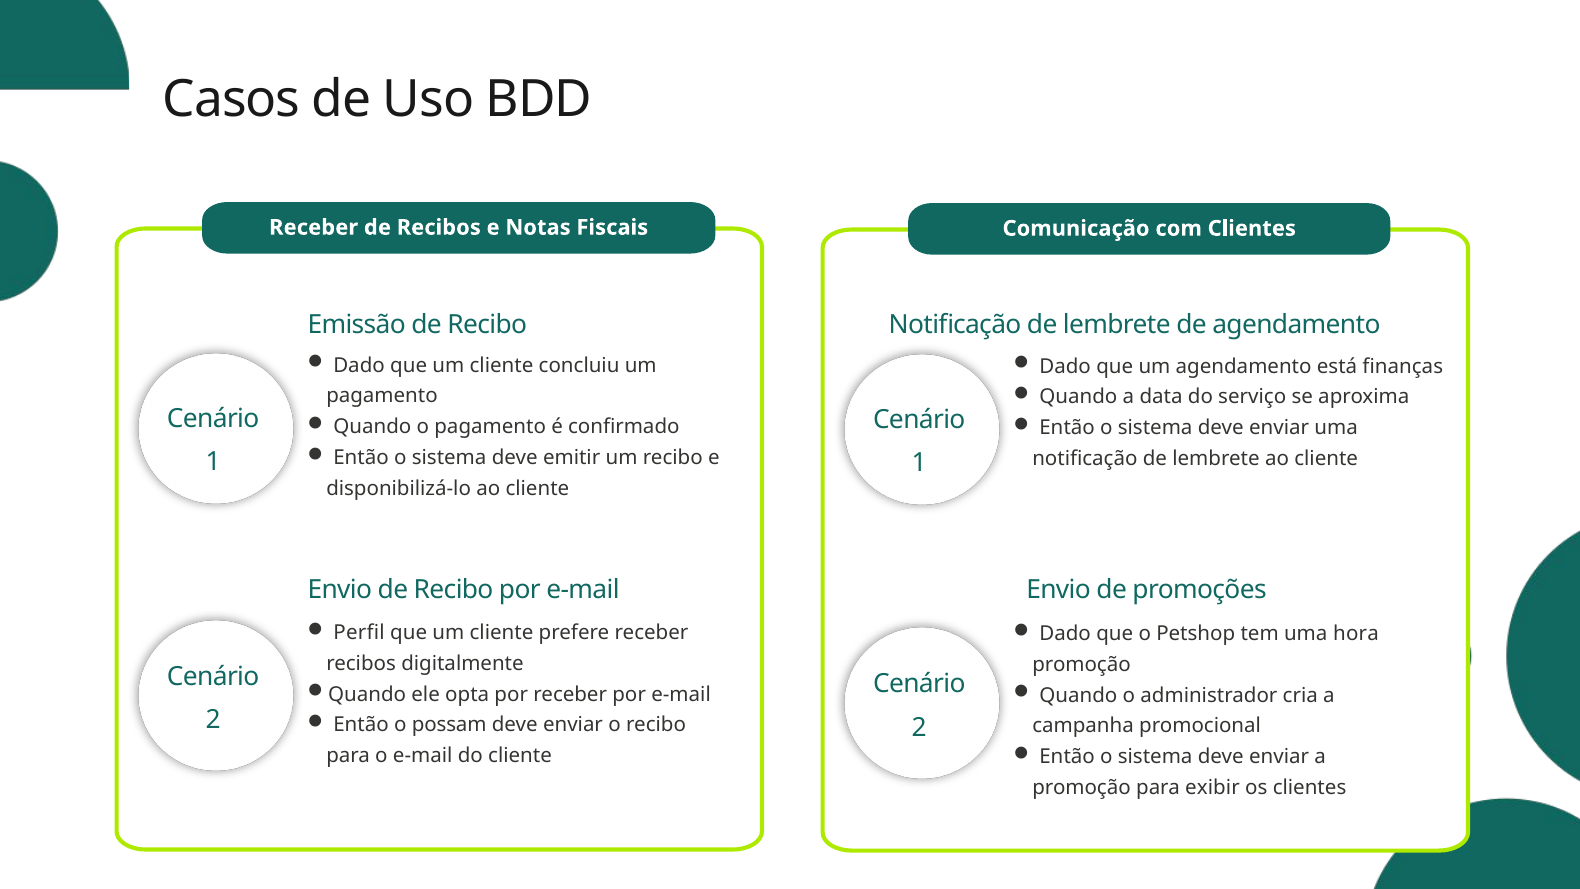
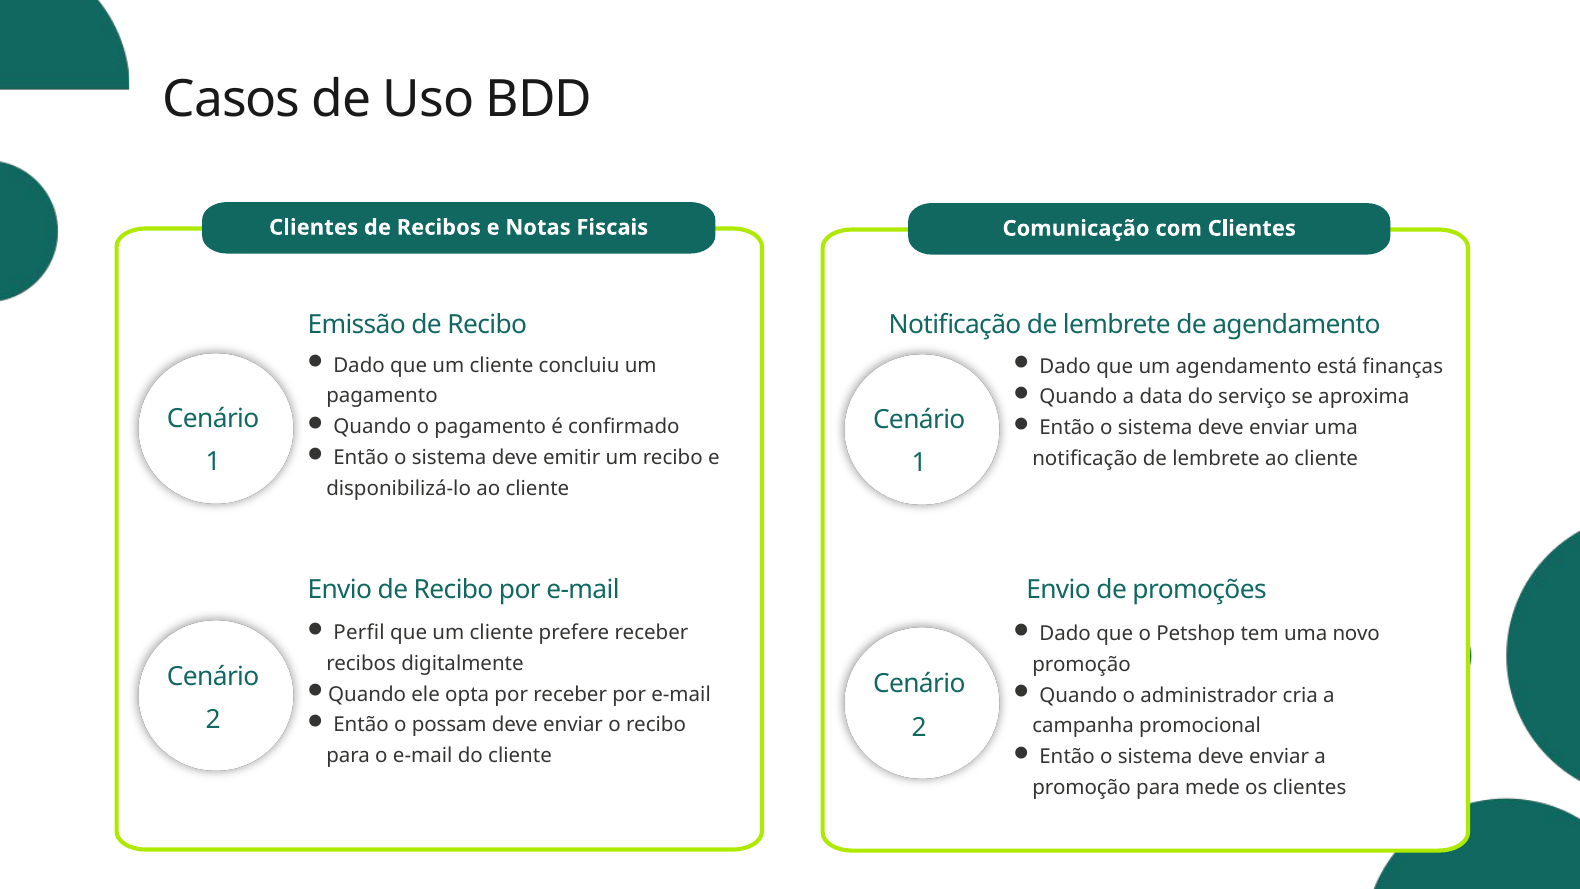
Receber: Receber -> Clientes (314, 227)
hora: hora -> novo (1356, 634)
exibir: exibir -> mede (1213, 787)
